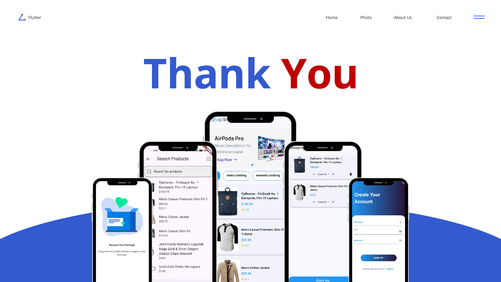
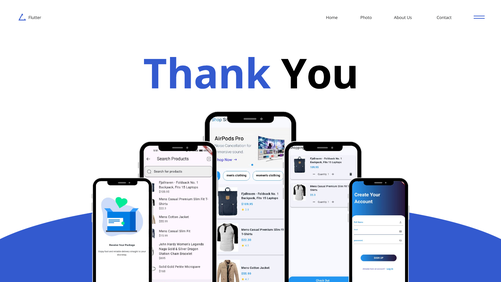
You colour: red -> black (320, 75)
